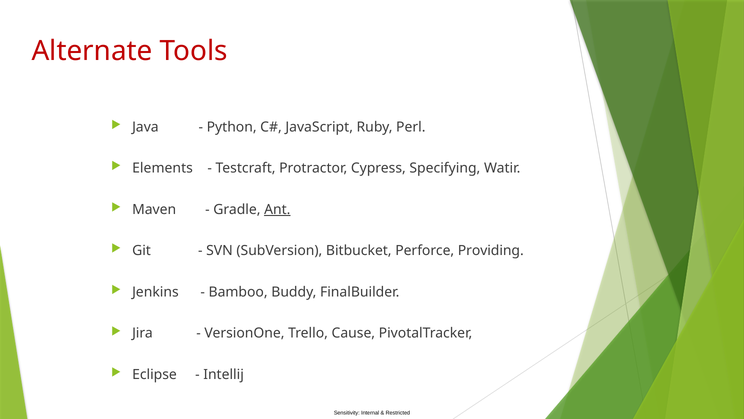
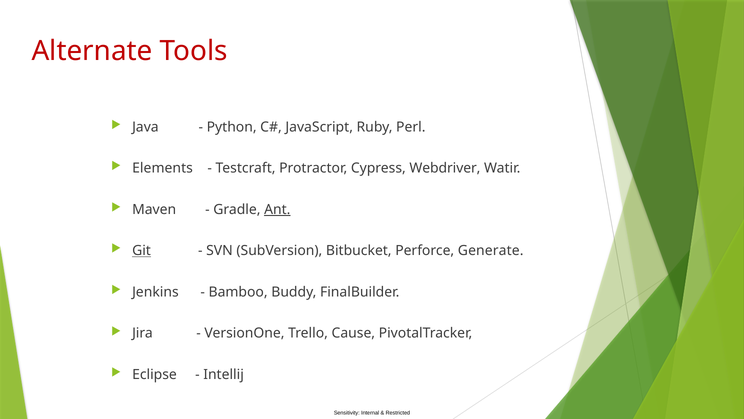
Specifying: Specifying -> Webdriver (445, 168)
Git underline: none -> present (142, 250)
Providing: Providing -> Generate (491, 250)
